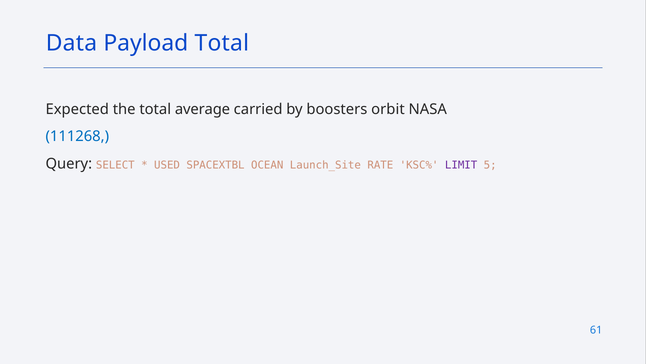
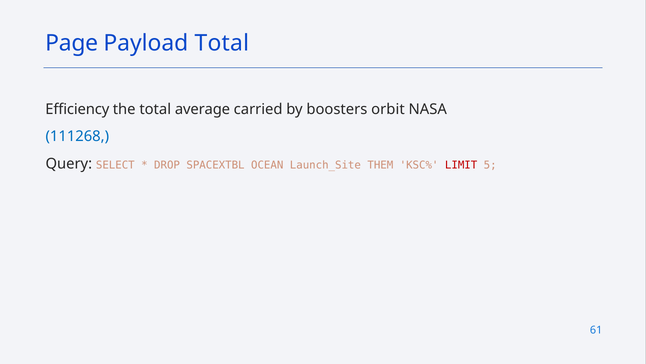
Data: Data -> Page (72, 43)
Expected: Expected -> Efficiency (77, 109)
USED: USED -> DROP (167, 165)
RATE: RATE -> THEM (380, 165)
LIMIT colour: purple -> red (461, 165)
